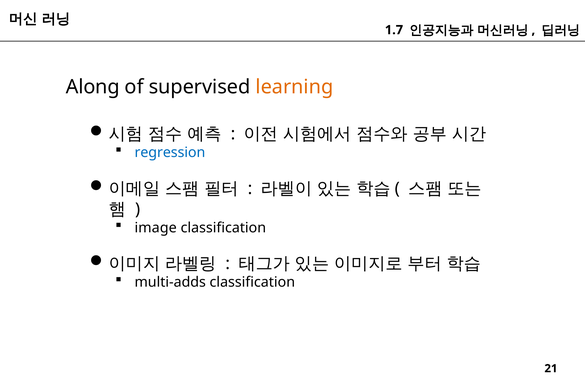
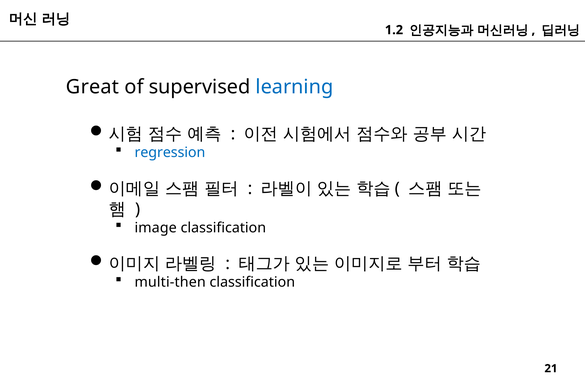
1.7: 1.7 -> 1.2 (394, 30)
Along: Along -> Great (93, 87)
learning colour: orange -> blue (294, 87)
multi-adds: multi-adds -> multi-then (170, 282)
